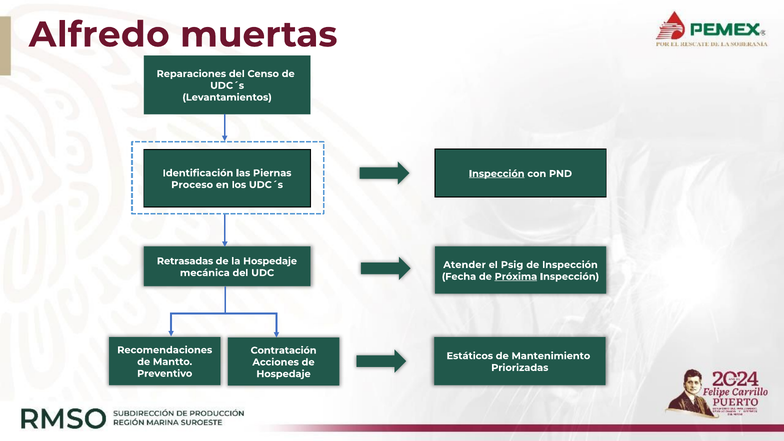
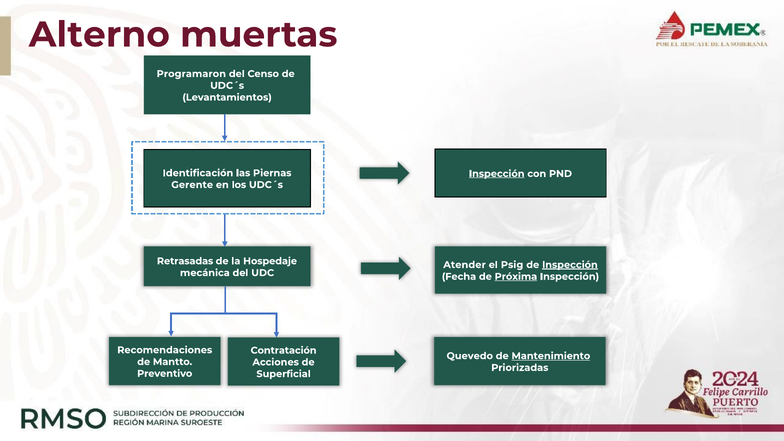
Alfredo: Alfredo -> Alterno (99, 35)
Reparaciones: Reparaciones -> Programaron (191, 74)
Proceso: Proceso -> Gerente (192, 185)
Inspección underline: none -> present (570, 265)
Estáticos: Estáticos -> Quevedo (470, 356)
Mantenimiento underline: none -> present (551, 356)
Hospedaje: Hospedaje -> Superficial (284, 374)
